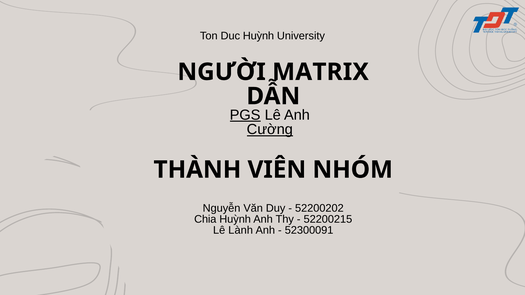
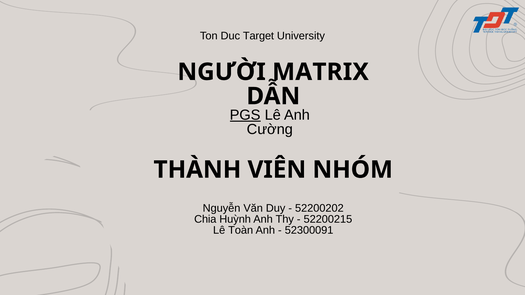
Duc Huỳnh: Huỳnh -> Target (258, 36)
Cường underline: present -> none (270, 130)
Lành: Lành -> Toàn (241, 230)
